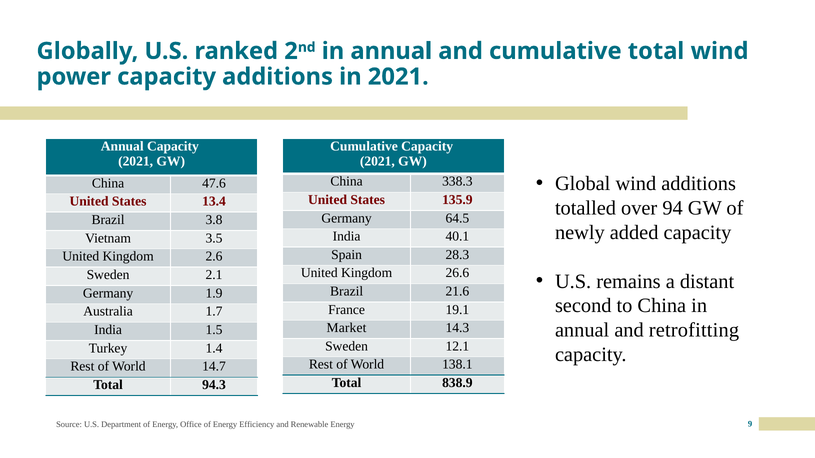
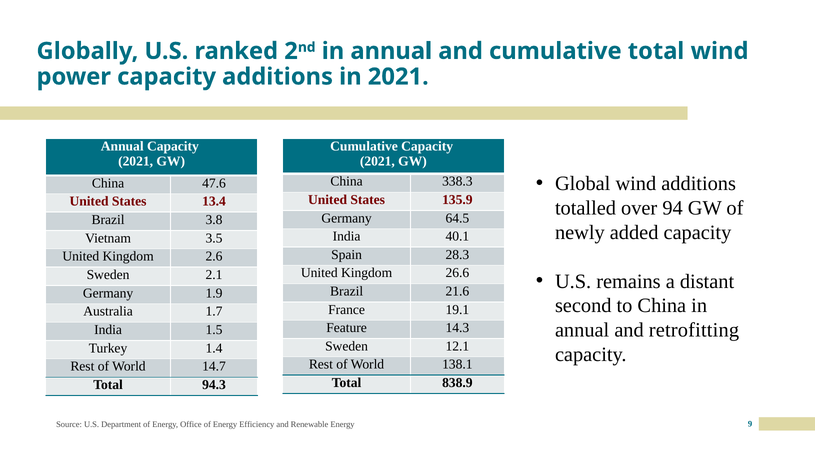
Market: Market -> Feature (347, 328)
